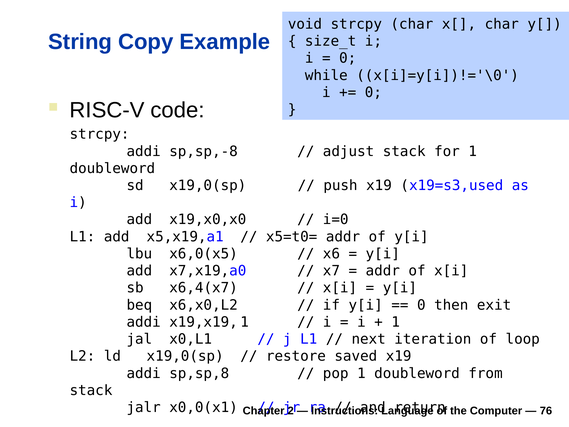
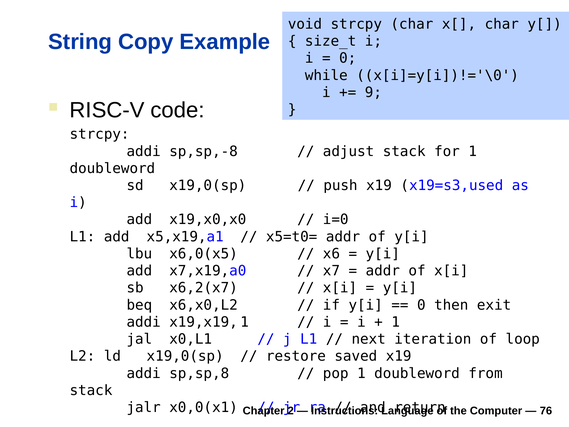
0: 0 -> 9 (373, 92)
x6,4(x7: x6,4(x7 -> x6,2(x7 (204, 288)
